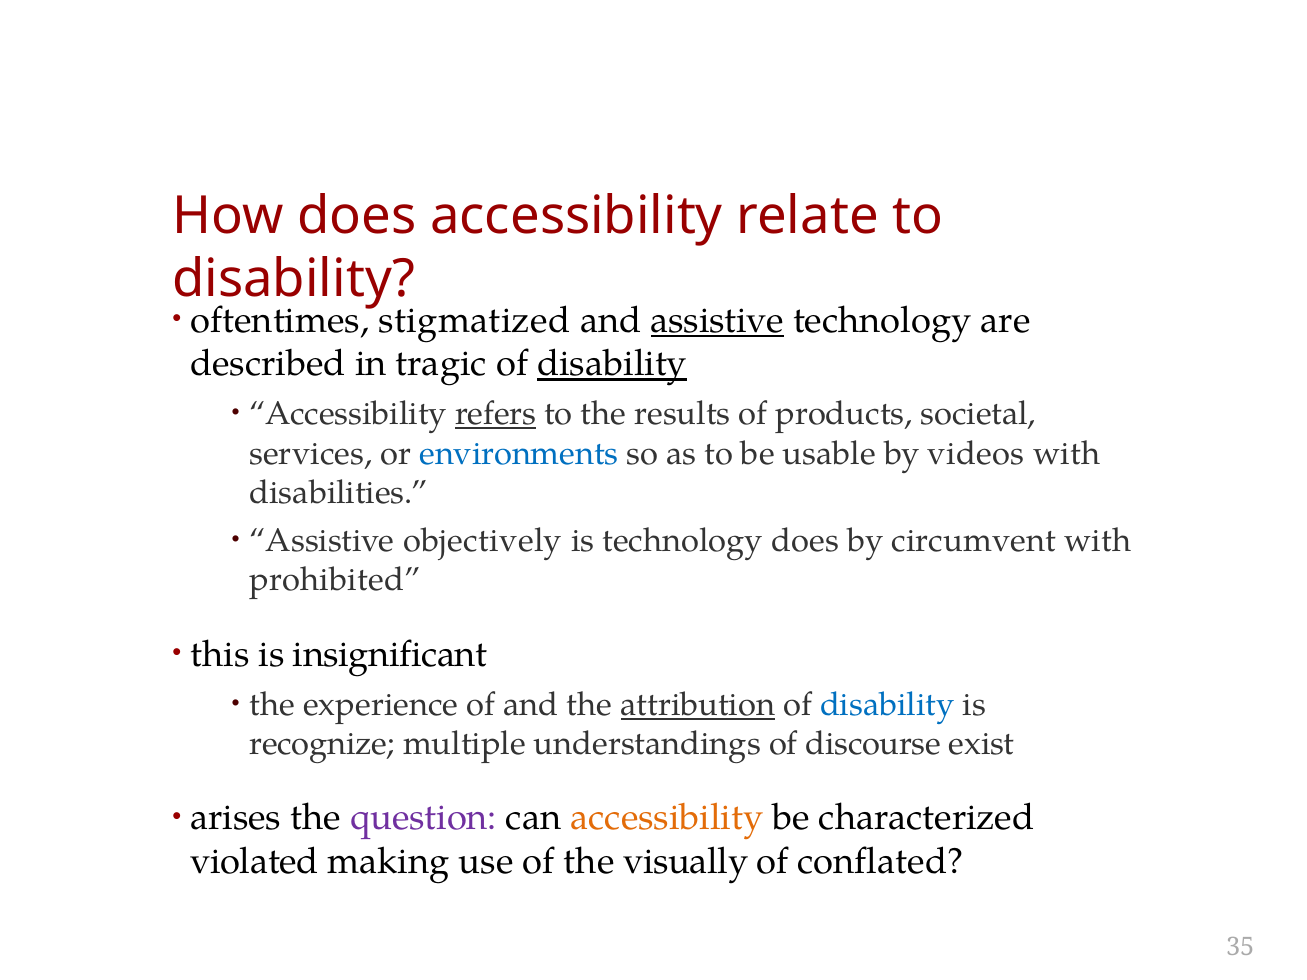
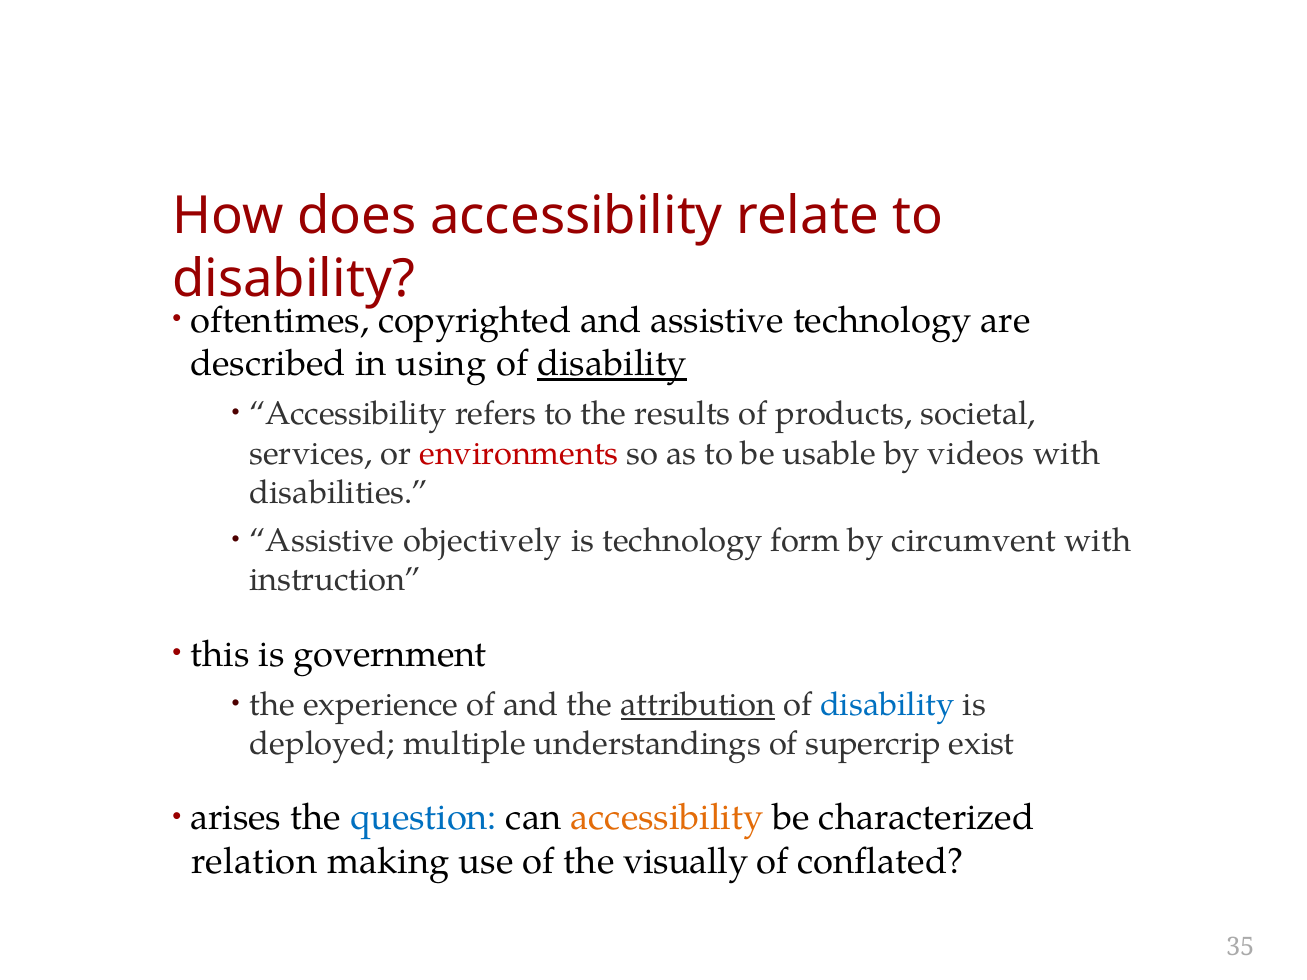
stigmatized: stigmatized -> copyrighted (475, 320)
assistive underline: present -> none (717, 320)
tragic: tragic -> using (441, 364)
refers underline: present -> none (496, 414)
environments colour: blue -> red (519, 453)
technology does: does -> form (805, 541)
prohibited: prohibited -> instruction (335, 580)
insignificant: insignificant -> government (390, 654)
recognize: recognize -> deployed (322, 744)
discourse: discourse -> supercrip (873, 744)
question colour: purple -> blue (424, 818)
violated: violated -> relation (254, 862)
